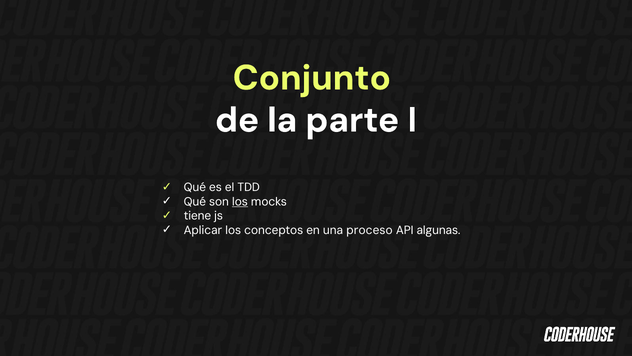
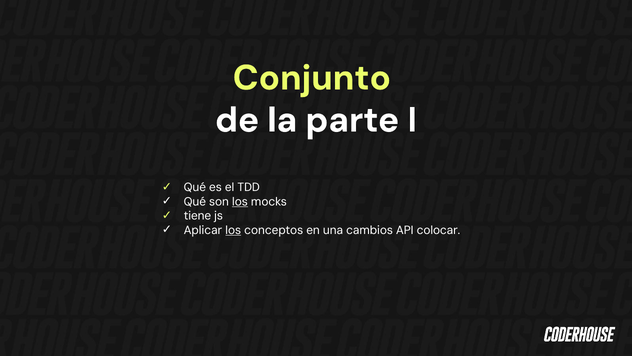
los underline: none -> present (233, 230)
proceso: proceso -> cambios (370, 230)
algunas: algunas -> colocar (438, 230)
